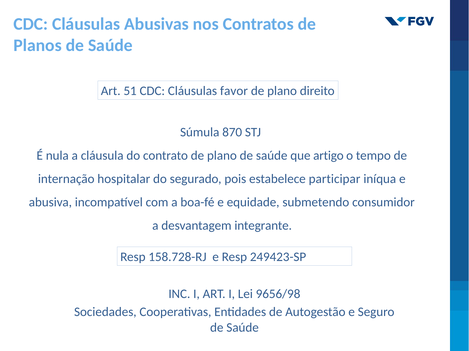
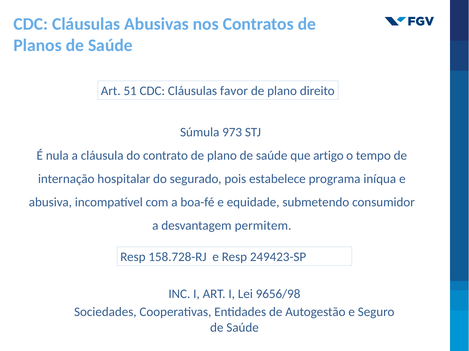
870: 870 -> 973 (232, 132)
participar: participar -> programa (335, 179)
integrante: integrante -> permitem (263, 226)
